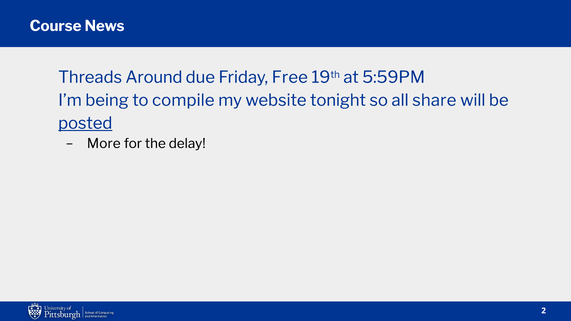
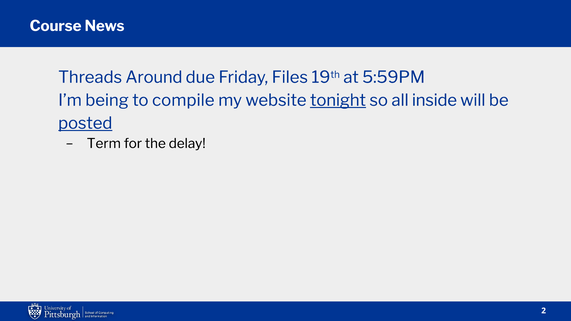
Free: Free -> Files (290, 77)
tonight underline: none -> present (338, 100)
share: share -> inside (434, 100)
More: More -> Term (104, 144)
